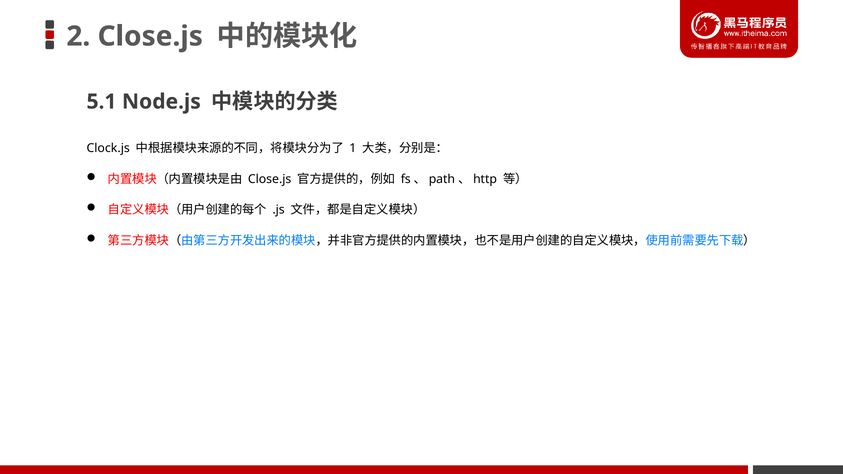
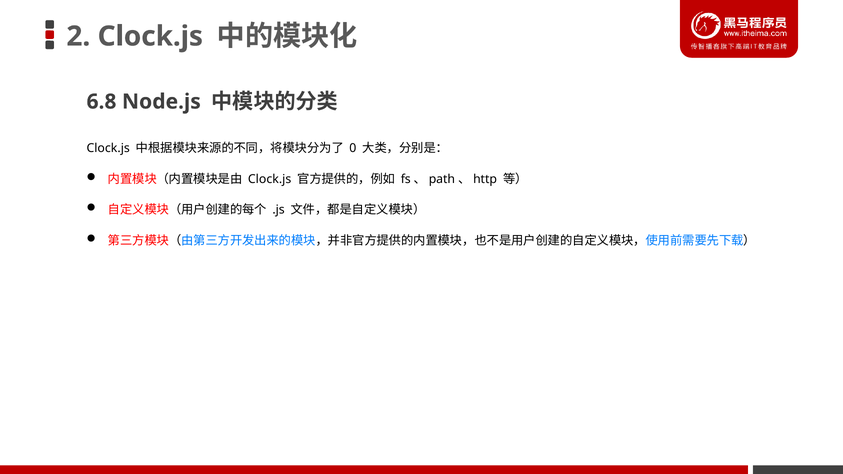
2 Close.js: Close.js -> Clock.js (150, 36)
5.1: 5.1 -> 6.8 (101, 102)
1: 1 -> 0 (353, 148)
Close.js: Close.js -> Clock.js (270, 179)
